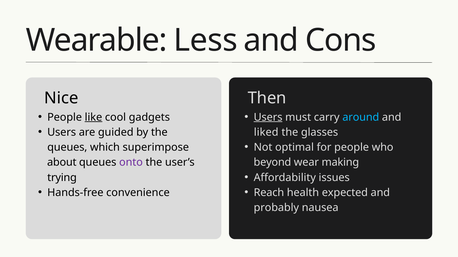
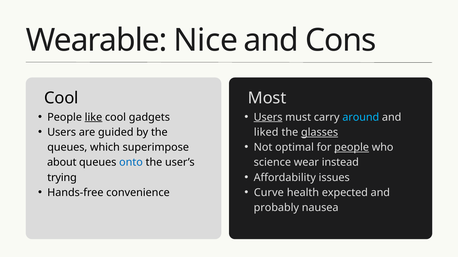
Less: Less -> Nice (206, 40)
Nice: Nice -> Cool (61, 98)
Then: Then -> Most (267, 98)
glasses underline: none -> present (320, 133)
people underline: none -> present (352, 148)
onto colour: purple -> blue (131, 163)
beyond: beyond -> science (272, 163)
making: making -> instead (340, 163)
Reach: Reach -> Curve (269, 193)
